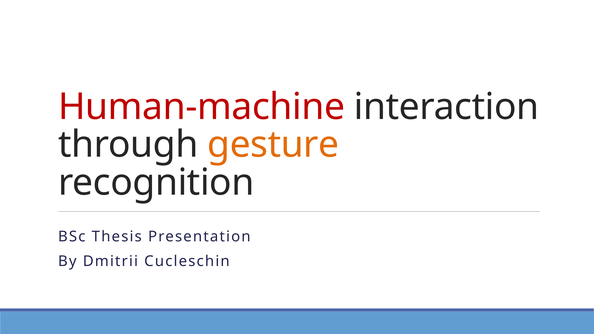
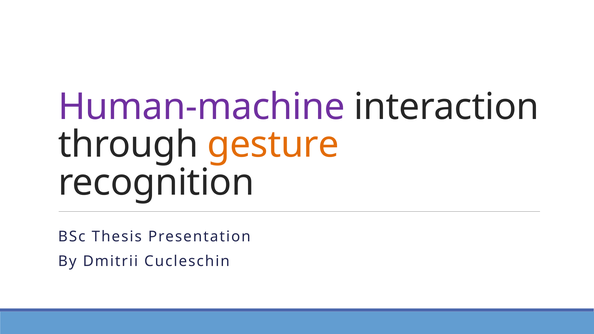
Human-machine colour: red -> purple (202, 107)
